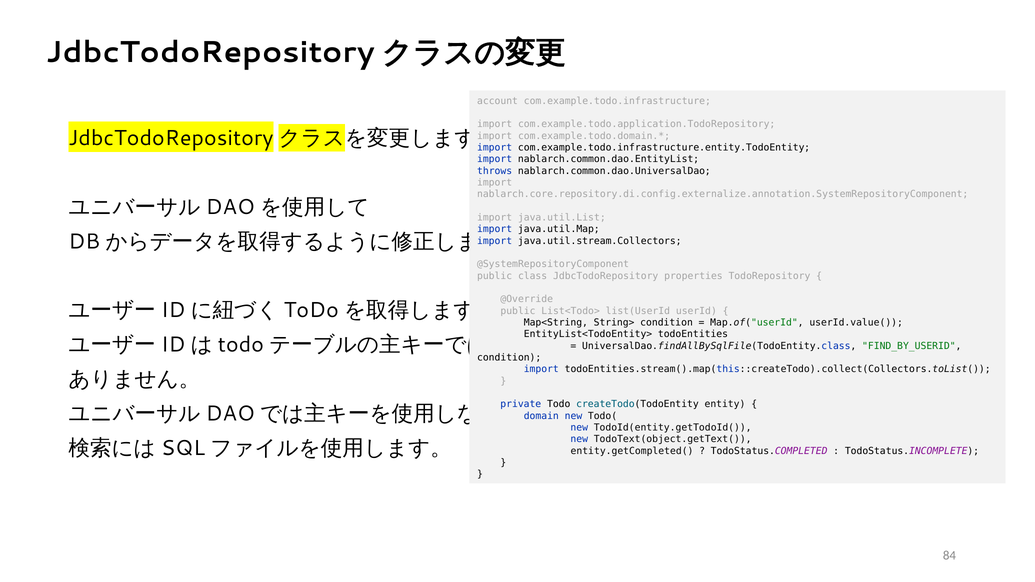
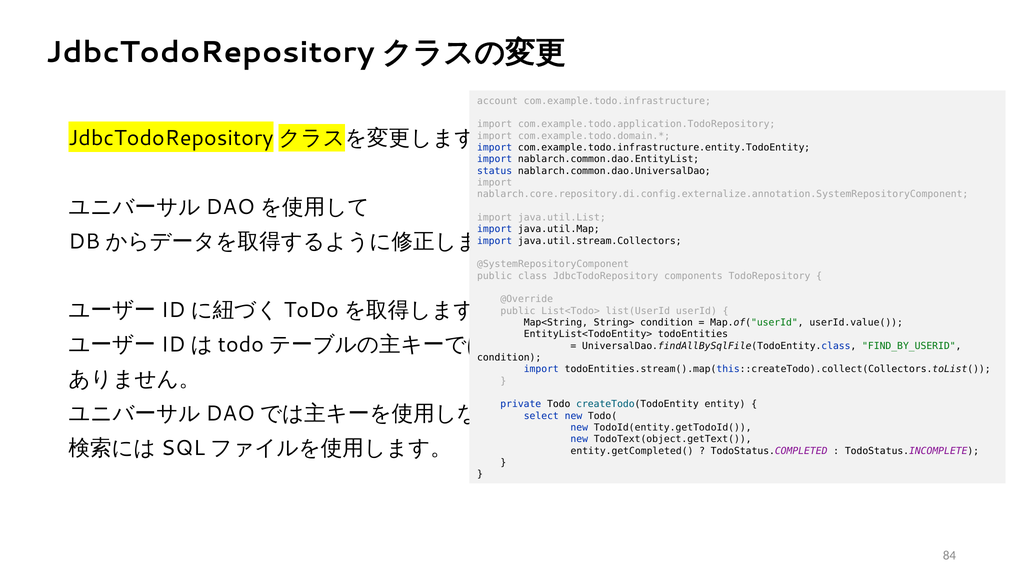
throws: throws -> status (495, 171)
properties: properties -> components (693, 276)
domain: domain -> select (541, 416)
